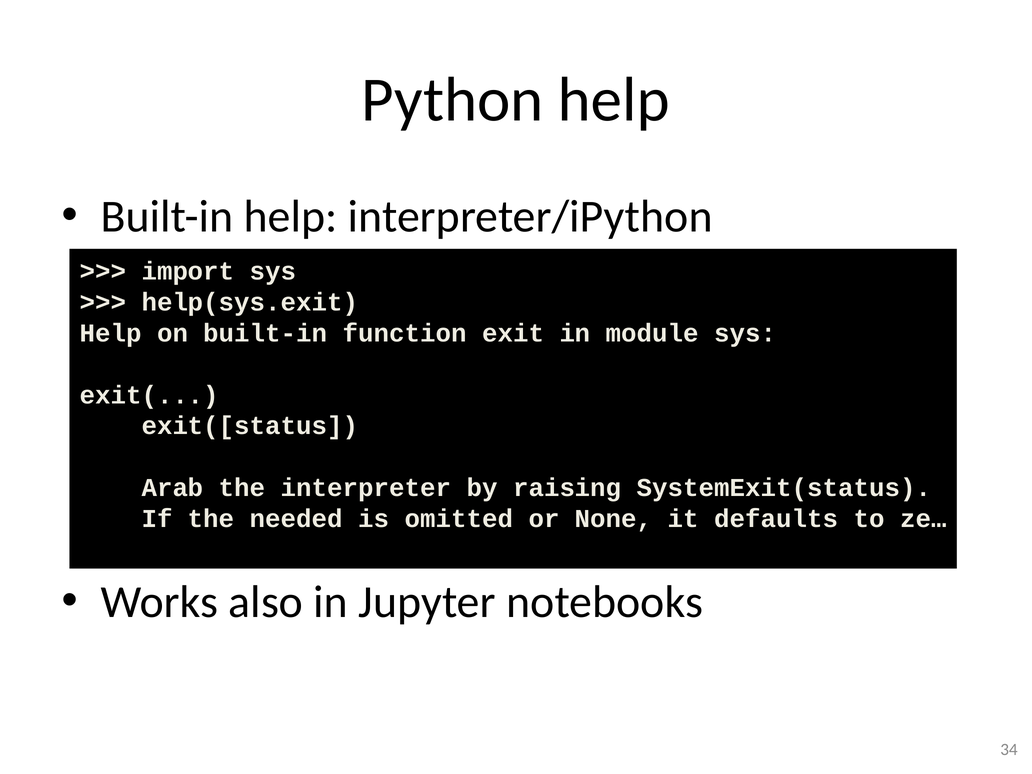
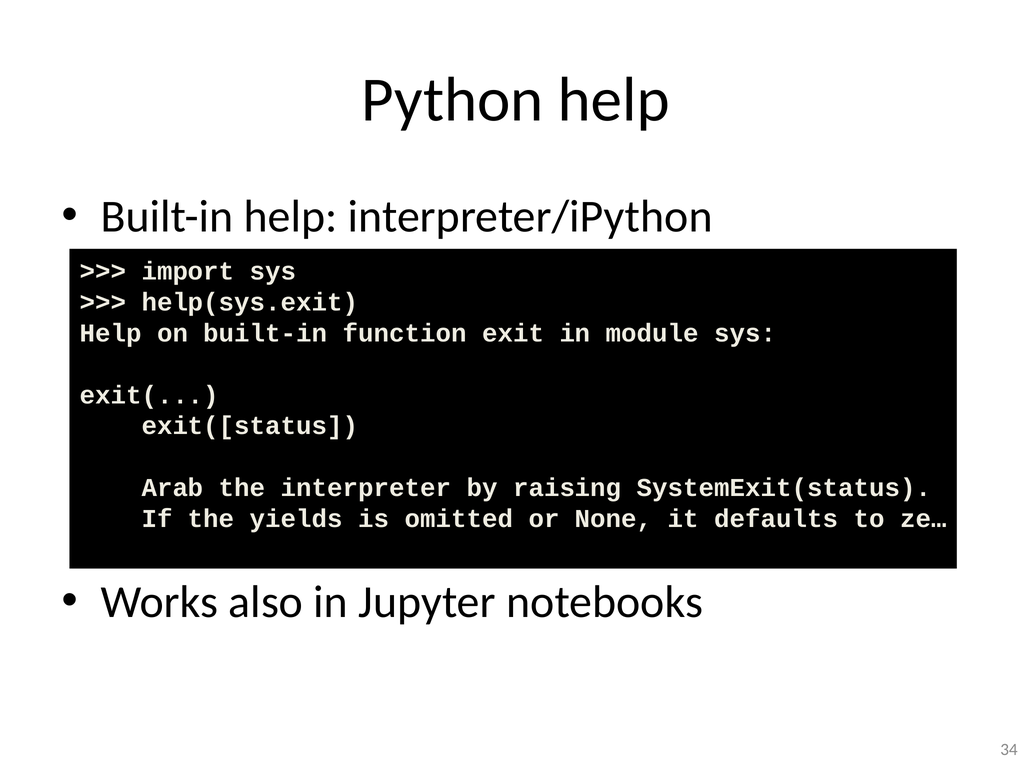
needed: needed -> yields (296, 519)
